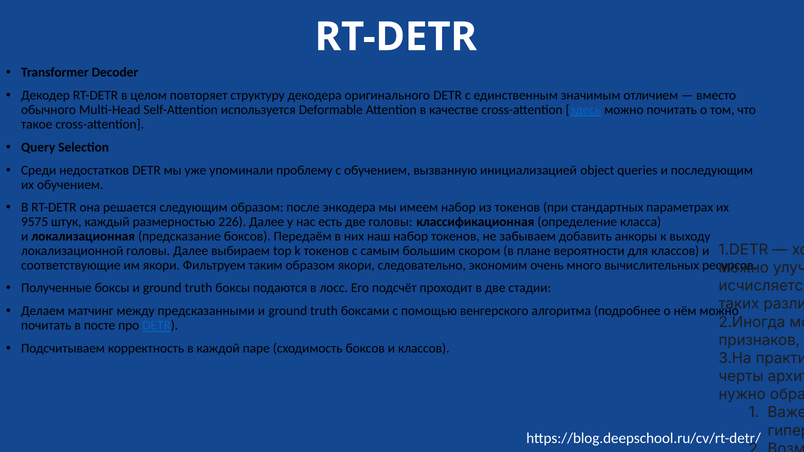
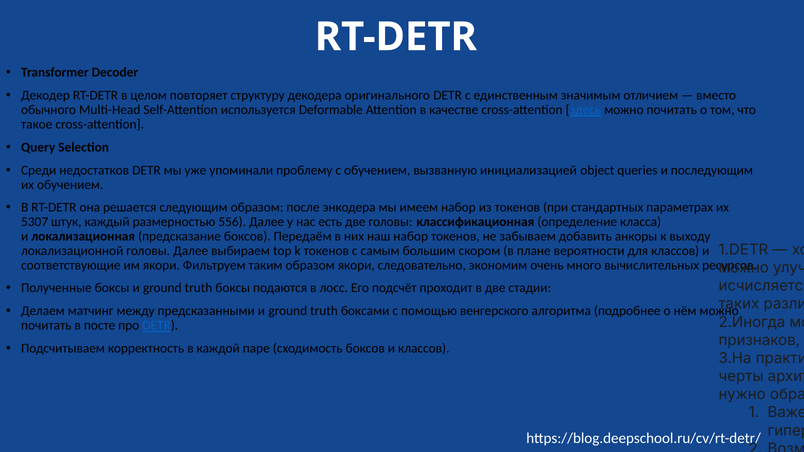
9575: 9575 -> 5307 (35, 222)
226: 226 -> 556 (232, 222)
